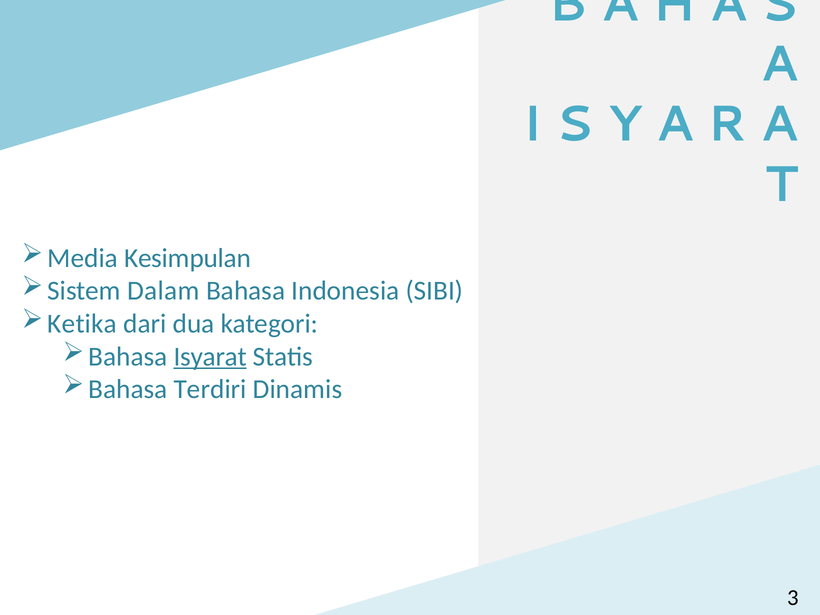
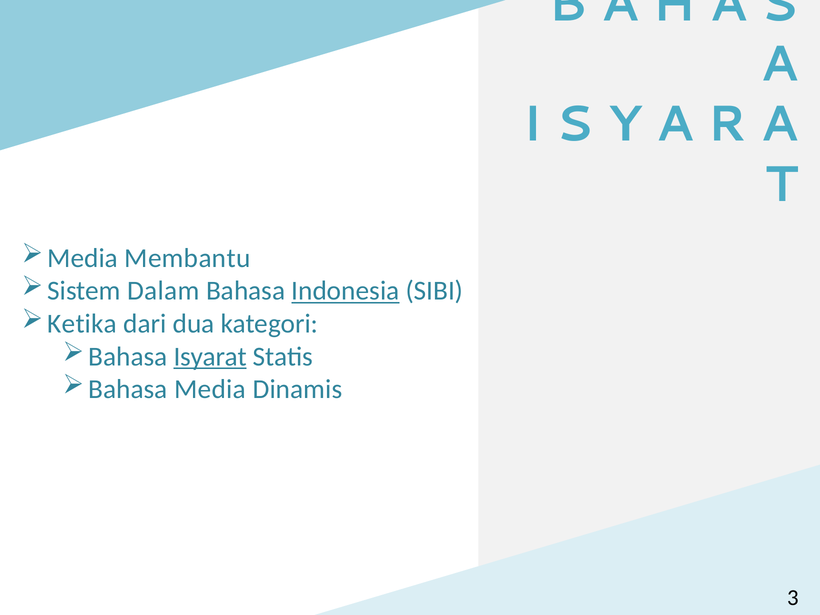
Kesimpulan: Kesimpulan -> Membantu (187, 258)
Indonesia underline: none -> present (345, 291)
Bahasa Terdiri: Terdiri -> Media (210, 389)
